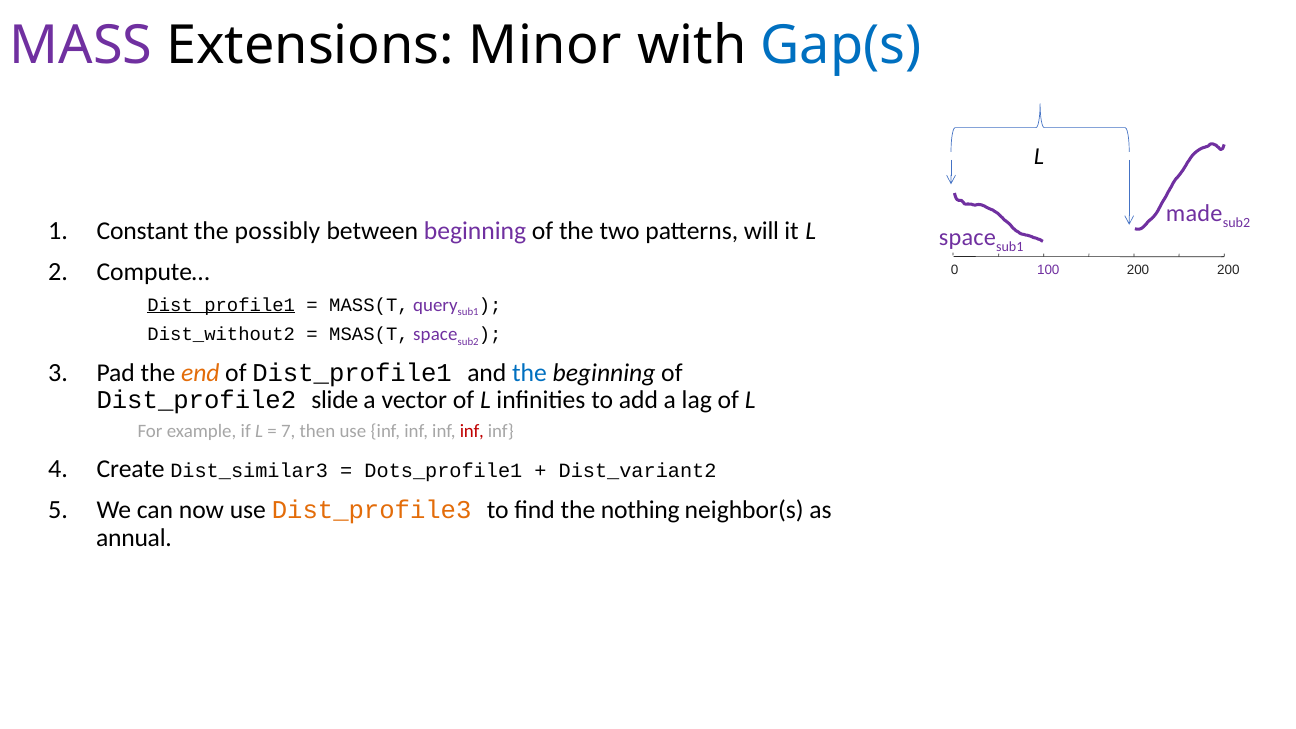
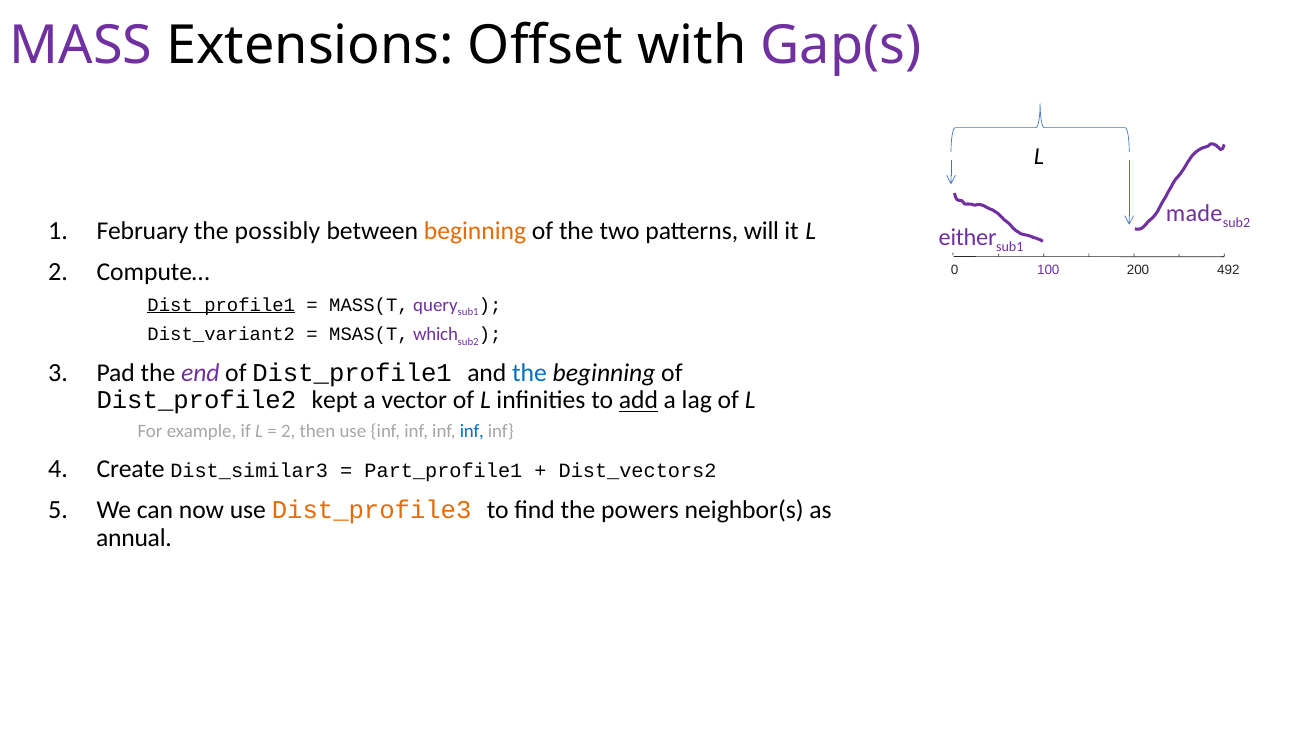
Minor: Minor -> Offset (546, 46)
Gap(s colour: blue -> purple (841, 46)
Constant: Constant -> February (143, 231)
beginning colour: purple -> orange (475, 231)
space: space -> either (968, 238)
200 200: 200 -> 492 (1228, 270)
Dist_without2: Dist_without2 -> Dist_variant2 (221, 335)
MSAS(T space: space -> which (436, 335)
end colour: orange -> purple (200, 373)
slide: slide -> kept (335, 400)
add underline: none -> present (638, 400)
7: 7 -> 2 (288, 431)
inf colour: red -> blue (472, 431)
Dots_profile1: Dots_profile1 -> Part_profile1 (443, 471)
Dist_variant2: Dist_variant2 -> Dist_vectors2 (638, 471)
nothing: nothing -> powers (640, 510)
